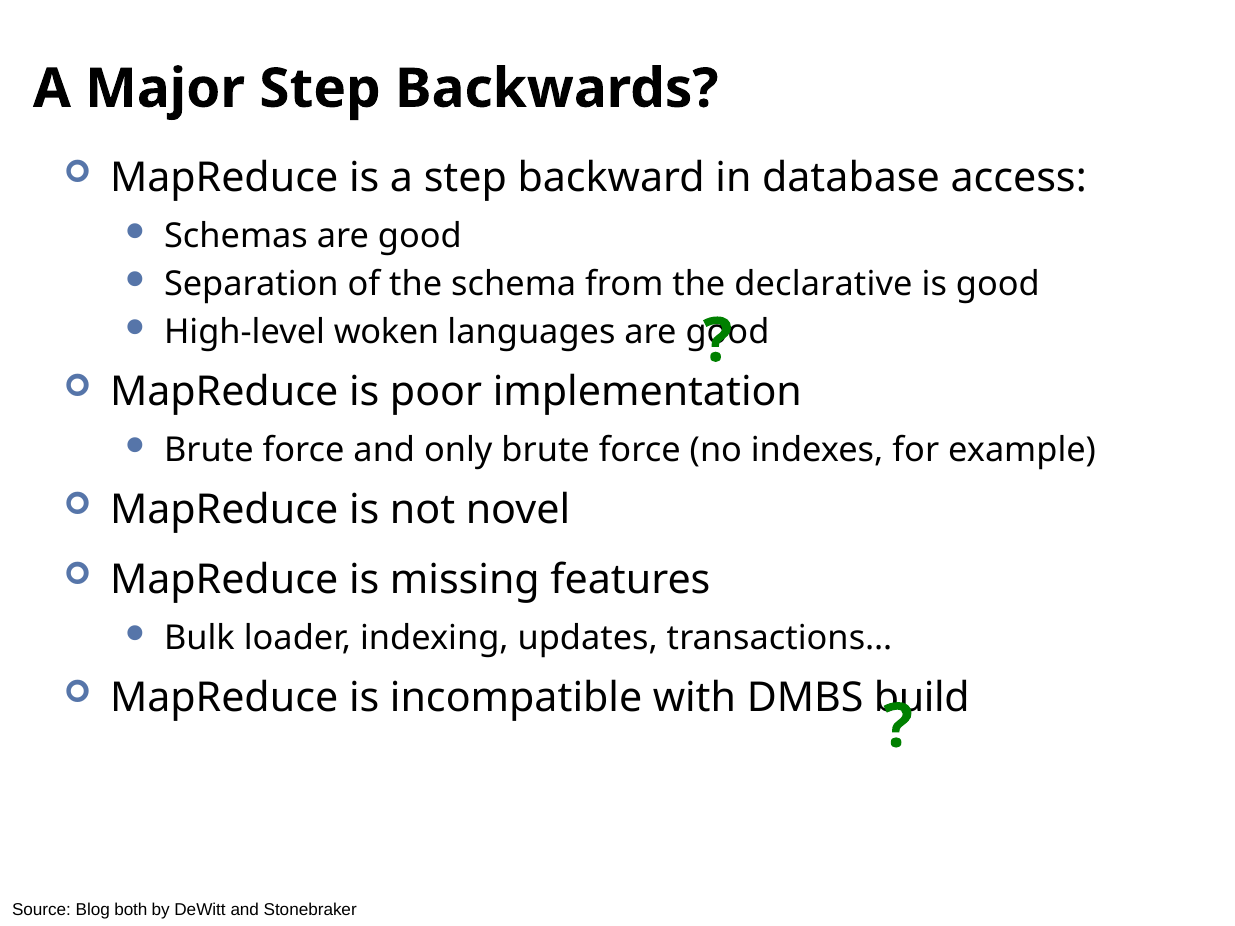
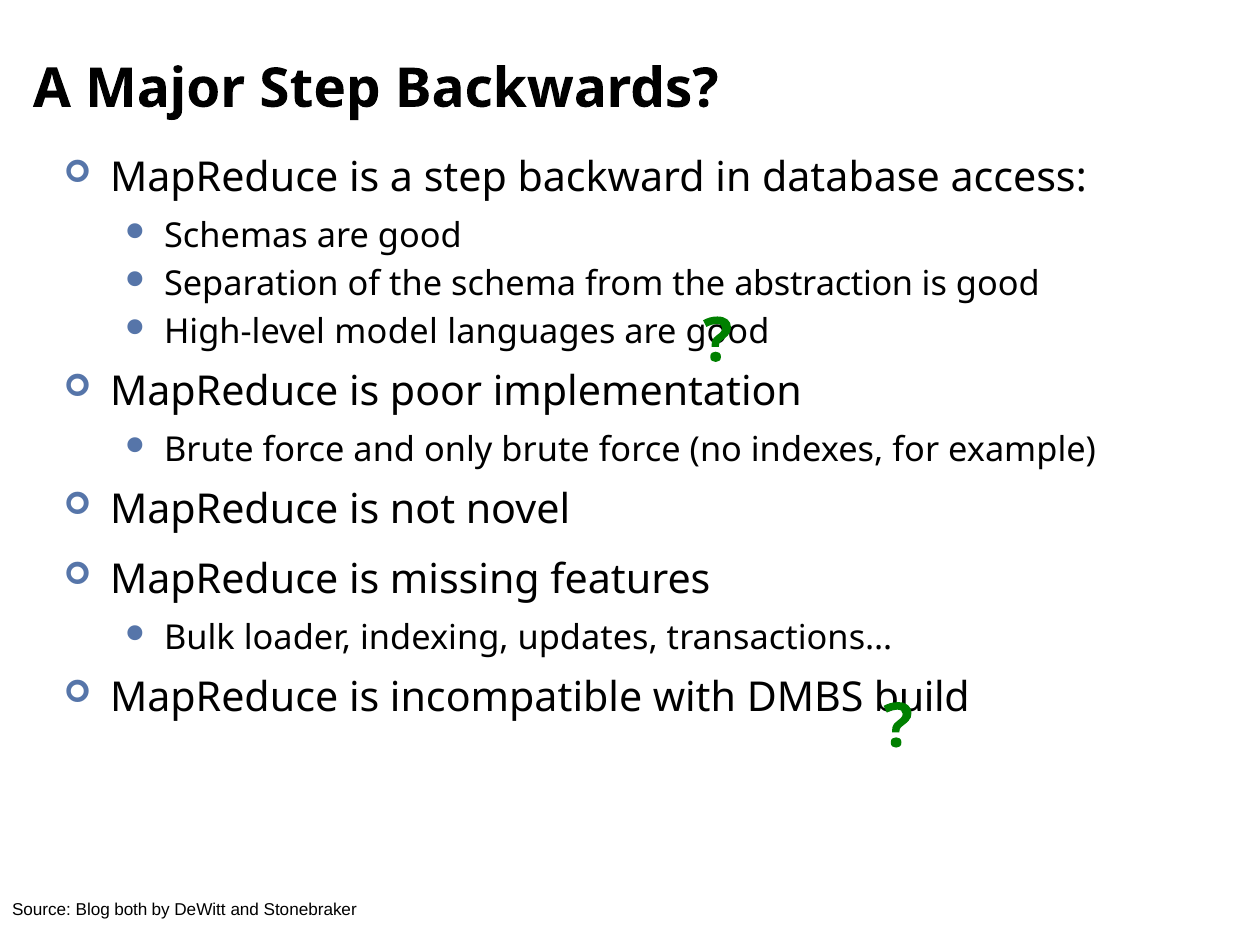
declarative: declarative -> abstraction (824, 284)
woken: woken -> model (386, 333)
